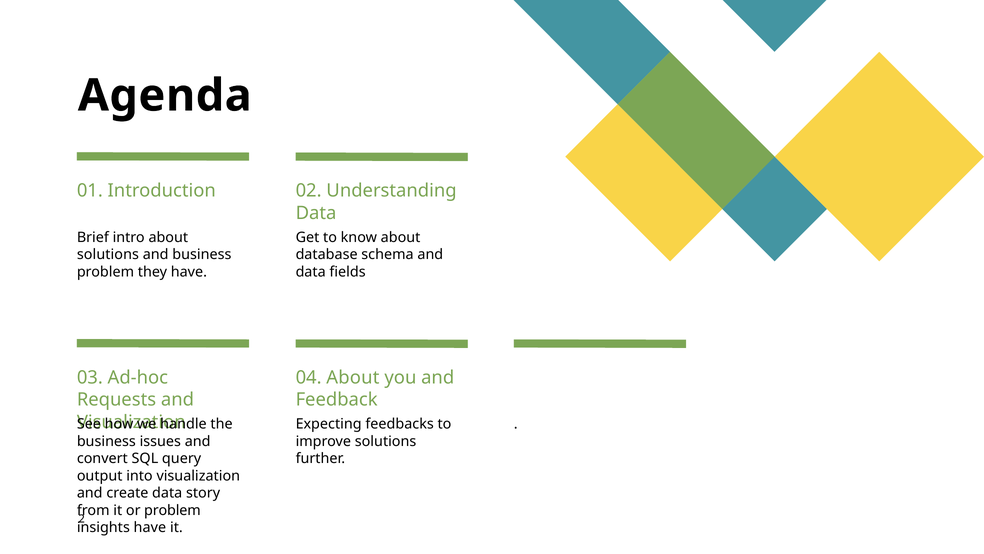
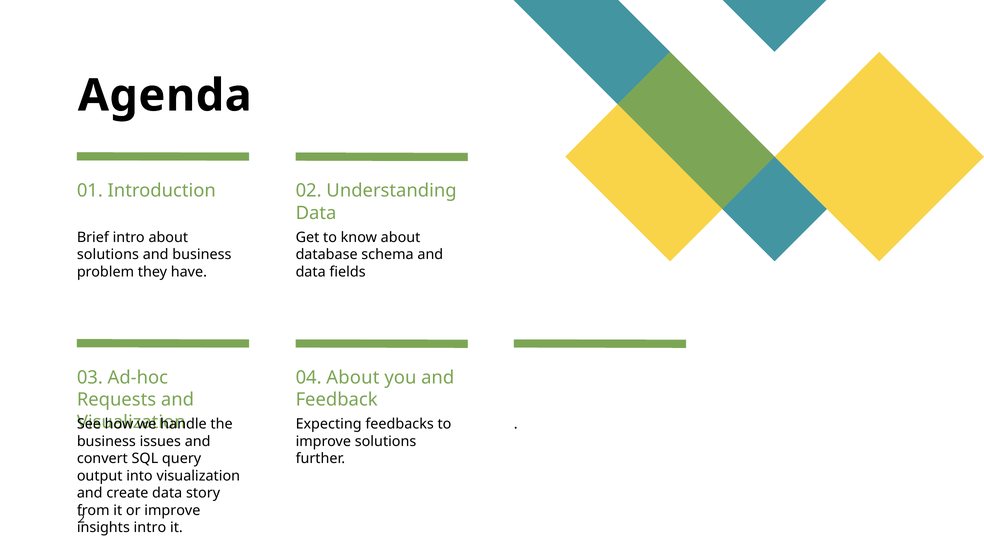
or problem: problem -> improve (172, 510)
insights have: have -> intro (150, 527)
